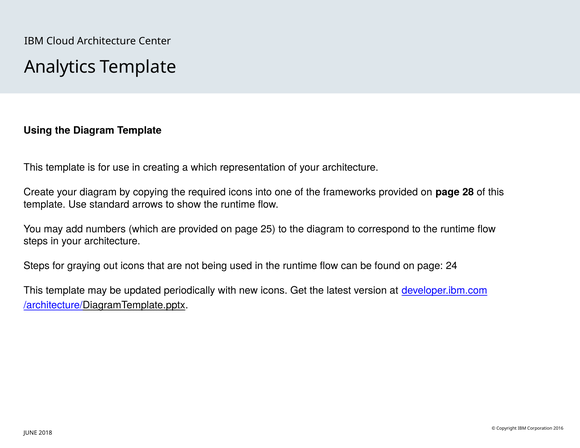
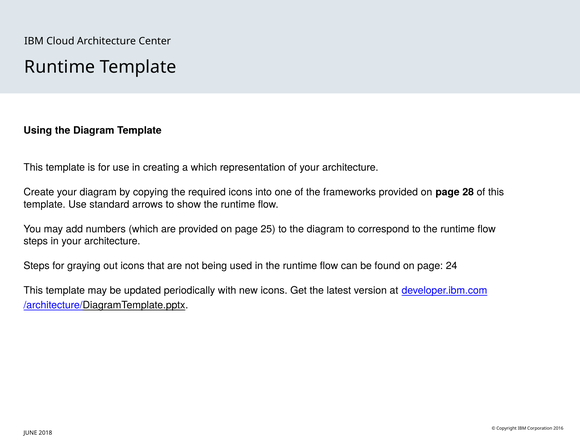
Analytics: Analytics -> Runtime (60, 67)
